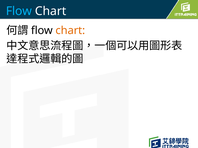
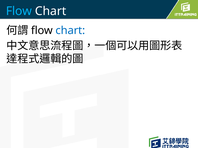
chart colour: orange -> blue (70, 31)
